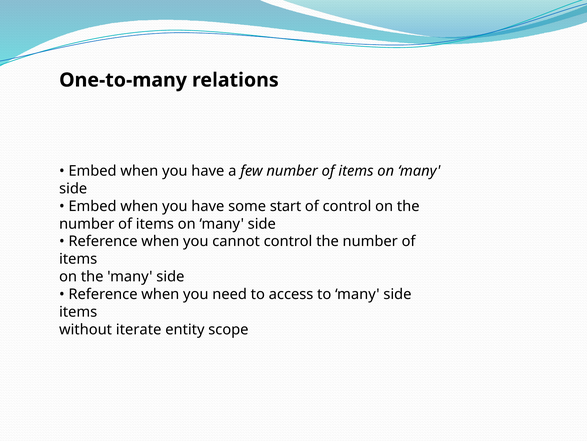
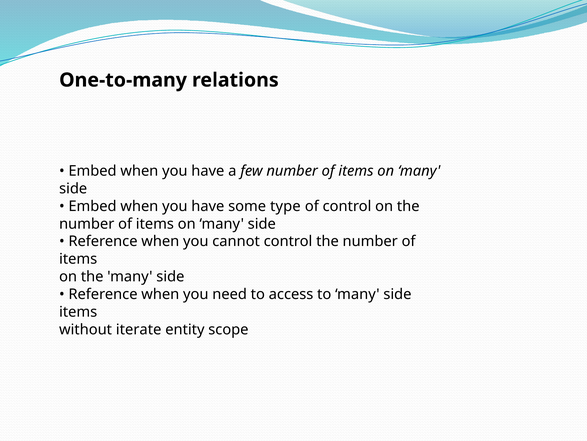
start: start -> type (285, 206)
